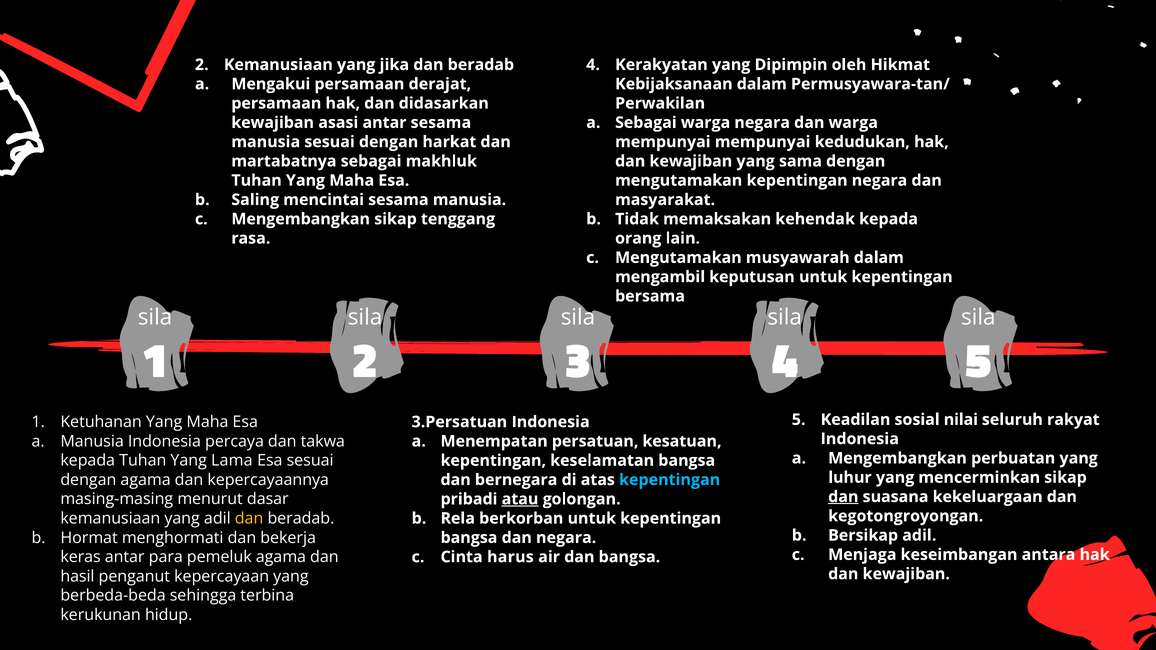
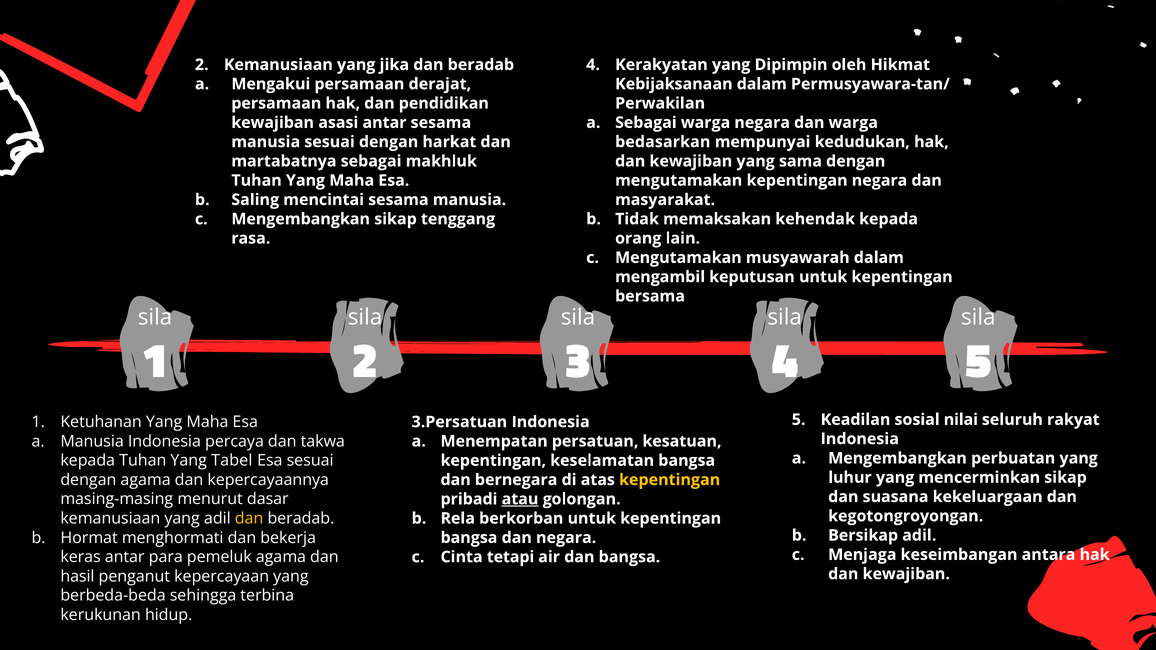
didasarkan: didasarkan -> pendidikan (444, 103)
mempunyai: mempunyai -> bedasarkan (663, 142)
Lama: Lama -> Tabel (232, 461)
kepentingan colour: light blue -> yellow (670, 480)
dan underline: present -> none (843, 497)
harus: harus -> tetapi (511, 557)
